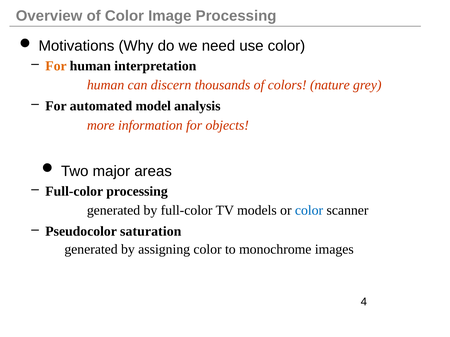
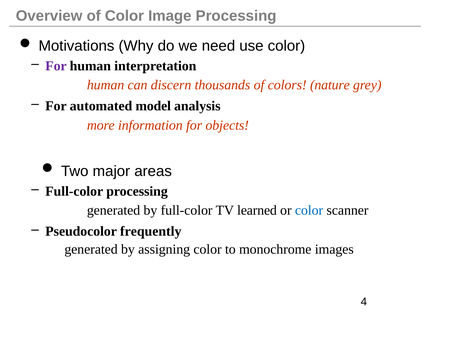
For colour: orange -> purple (56, 66)
models: models -> learned (257, 211)
saturation: saturation -> frequently (151, 232)
